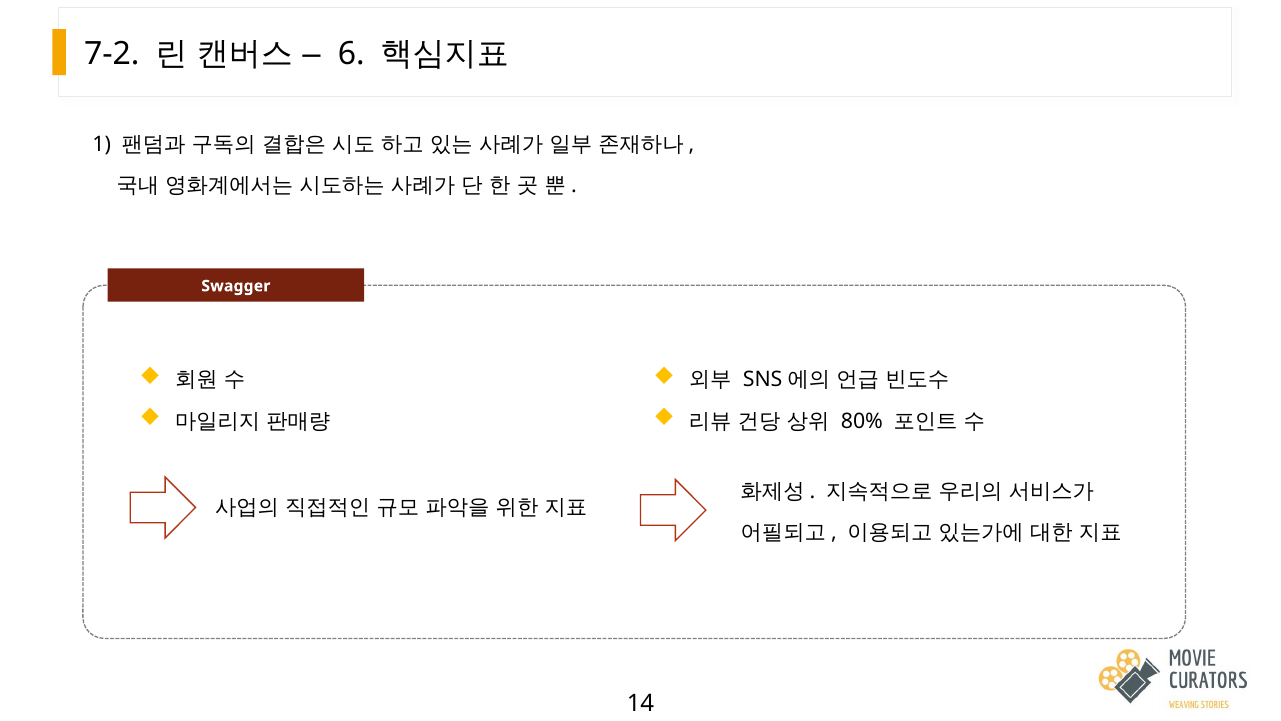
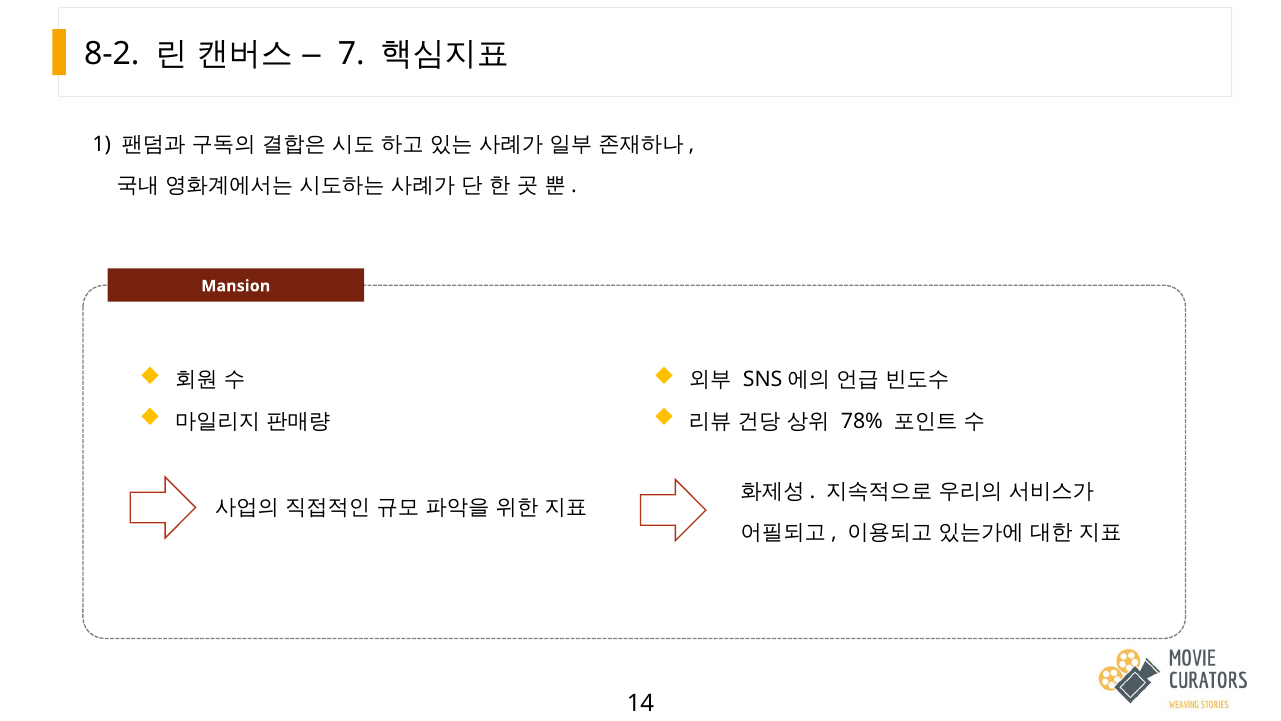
7-2: 7-2 -> 8-2 (112, 54)
6: 6 -> 7 (351, 54)
Swagger: Swagger -> Mansion (236, 286)
80%: 80% -> 78% (862, 421)
